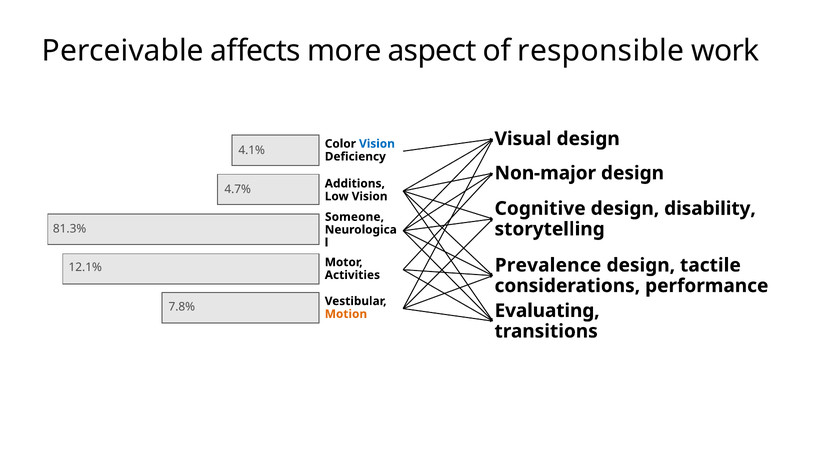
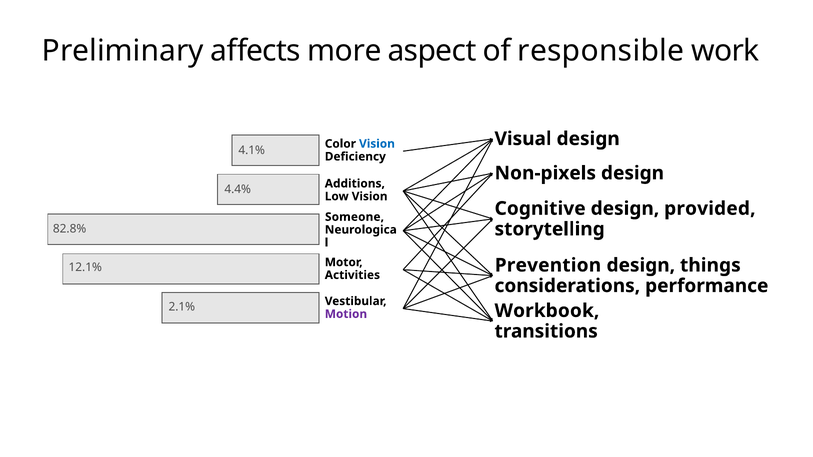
Perceivable: Perceivable -> Preliminary (123, 51)
Non-major: Non-major -> Non-pixels (545, 173)
4.7%: 4.7% -> 4.4% (238, 189)
disability: disability -> provided (710, 209)
81.3%: 81.3% -> 82.8% (70, 229)
Prevalence: Prevalence -> Prevention (548, 265)
tactile: tactile -> things (710, 265)
7.8%: 7.8% -> 2.1% (182, 307)
Evaluating: Evaluating -> Workbook (547, 311)
Motion colour: orange -> purple (346, 314)
